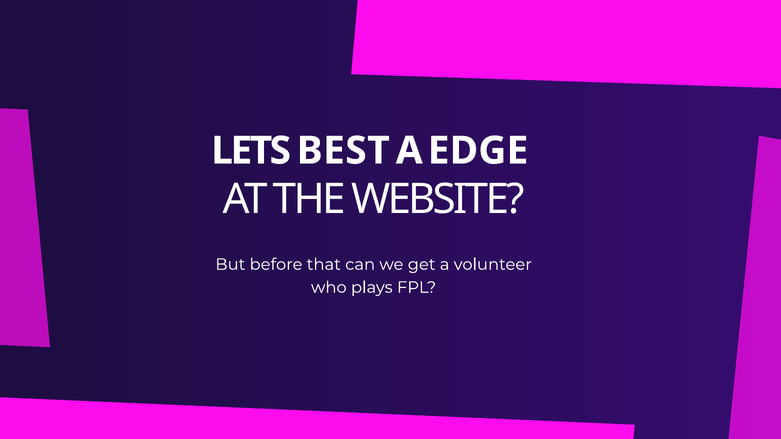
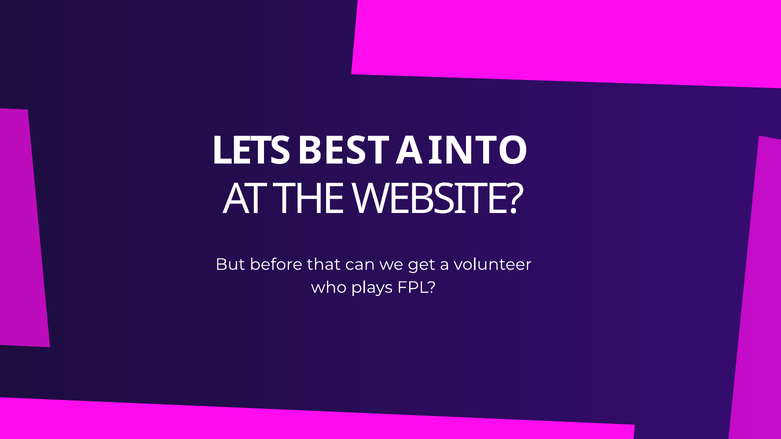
EDGE: EDGE -> INTO (478, 151)
